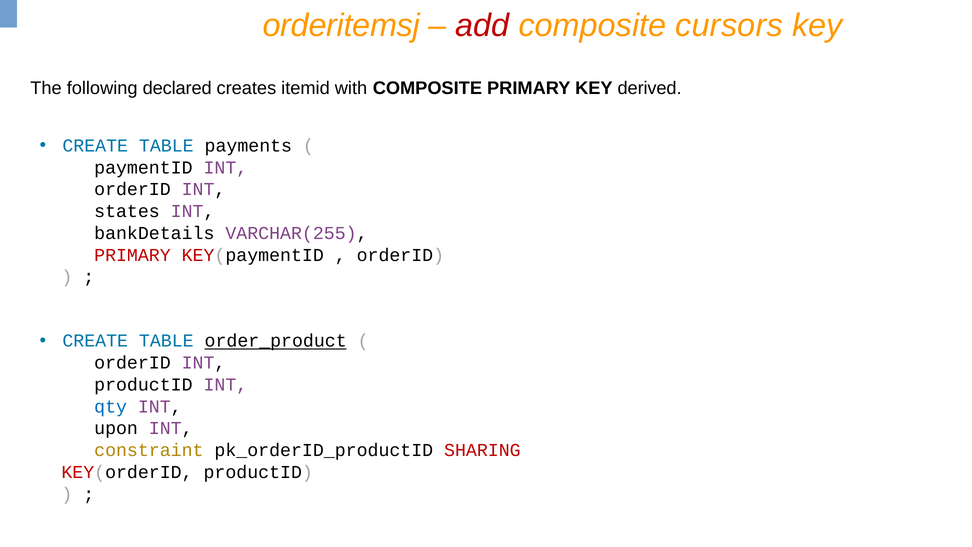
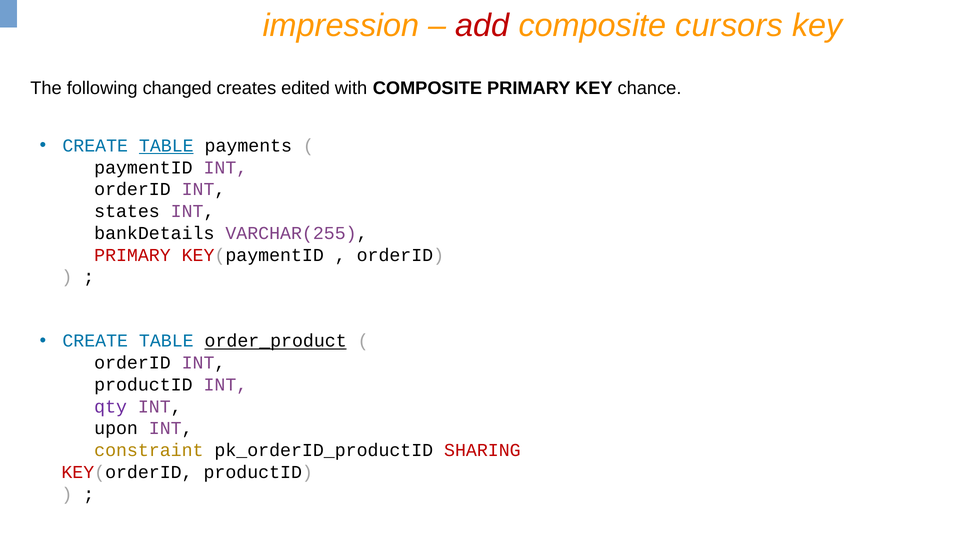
orderitemsj: orderitemsj -> impression (341, 25)
declared: declared -> changed (177, 88)
itemid: itemid -> edited (306, 88)
derived: derived -> chance (650, 88)
TABLE underline: none -> present (166, 146)
qty colour: blue -> purple (111, 406)
